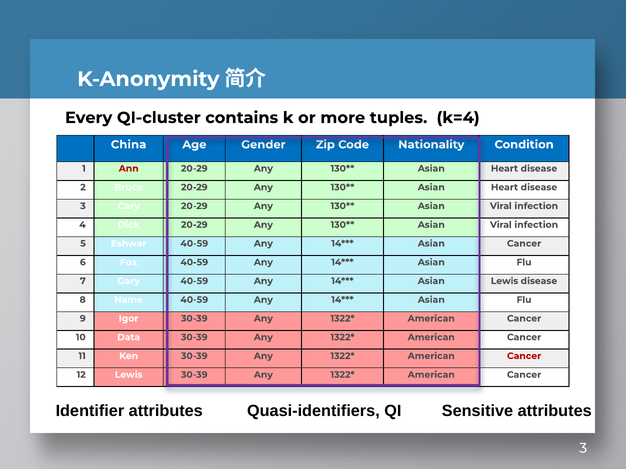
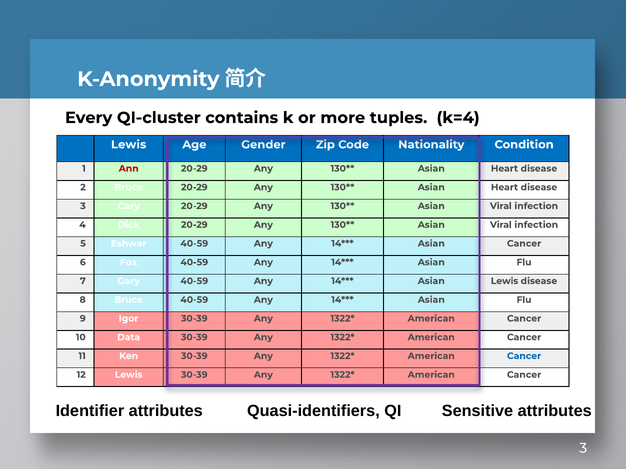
China: China -> Lewis (129, 145)
8 Name: Name -> Bruce (129, 300)
Cancer colour: red -> blue (524, 356)
